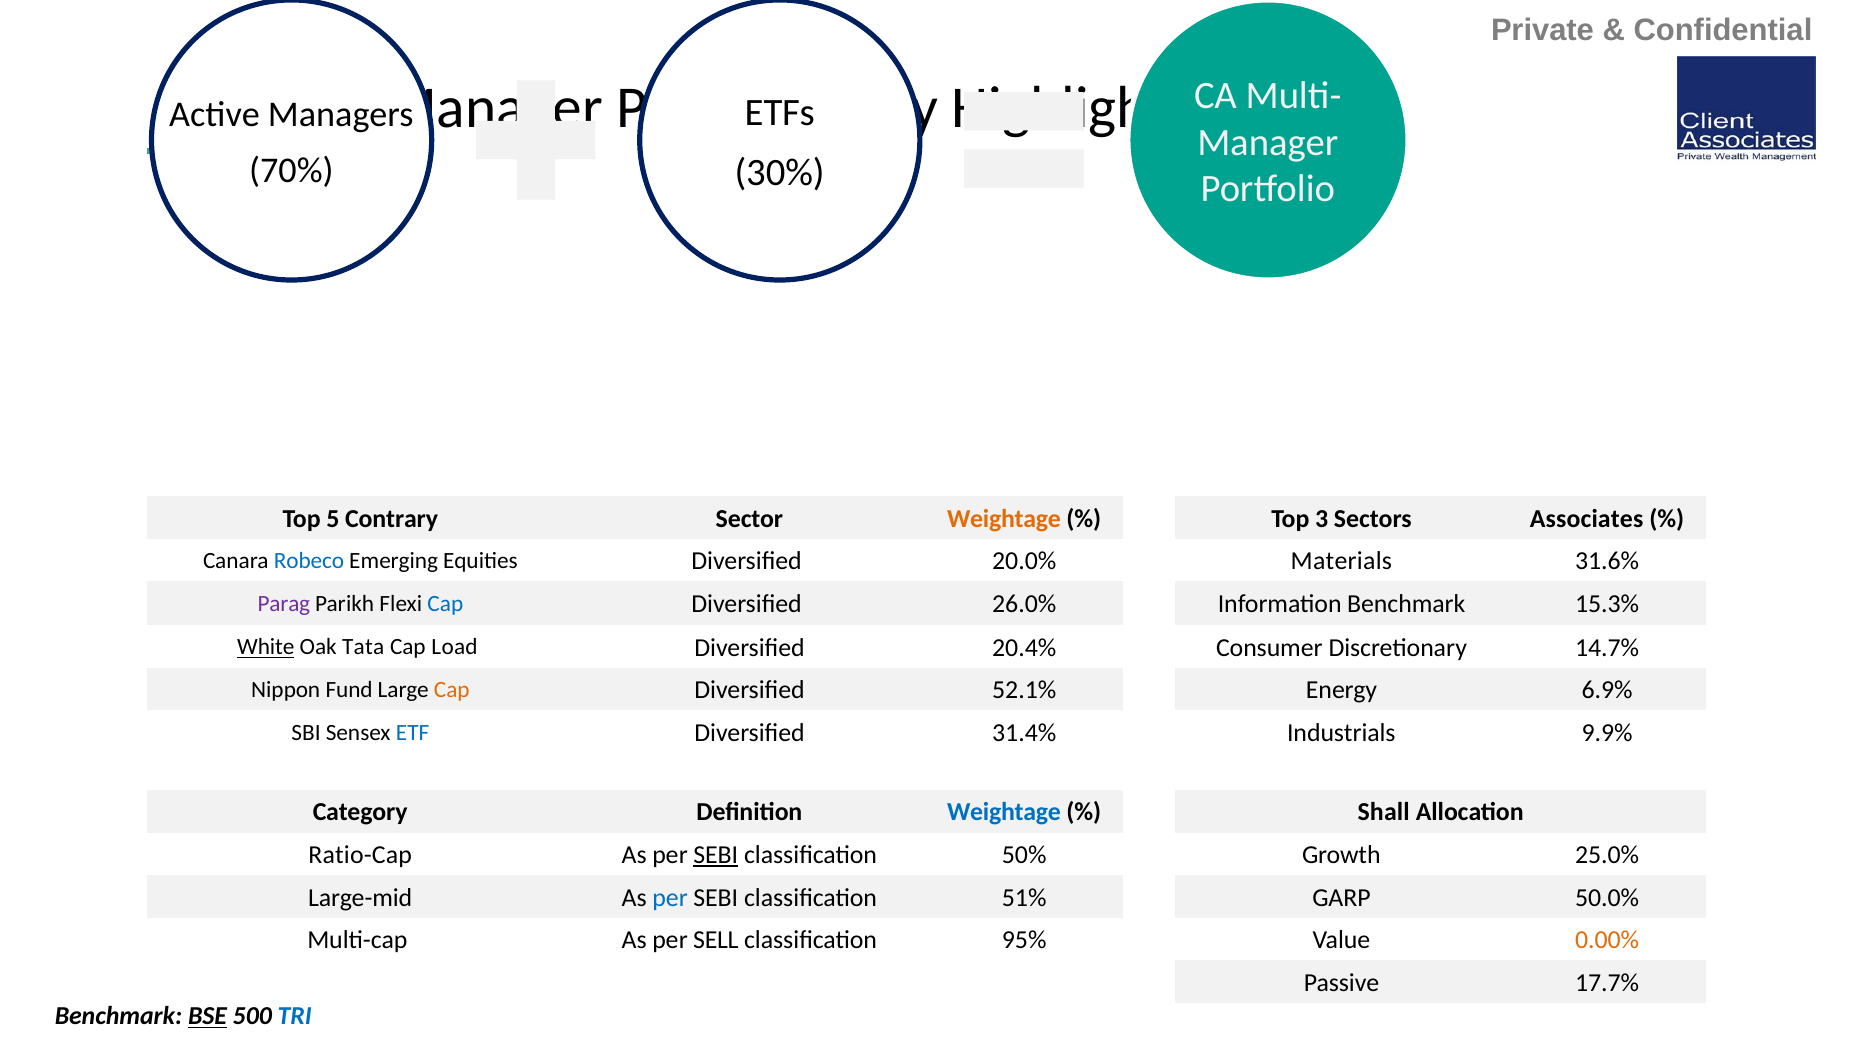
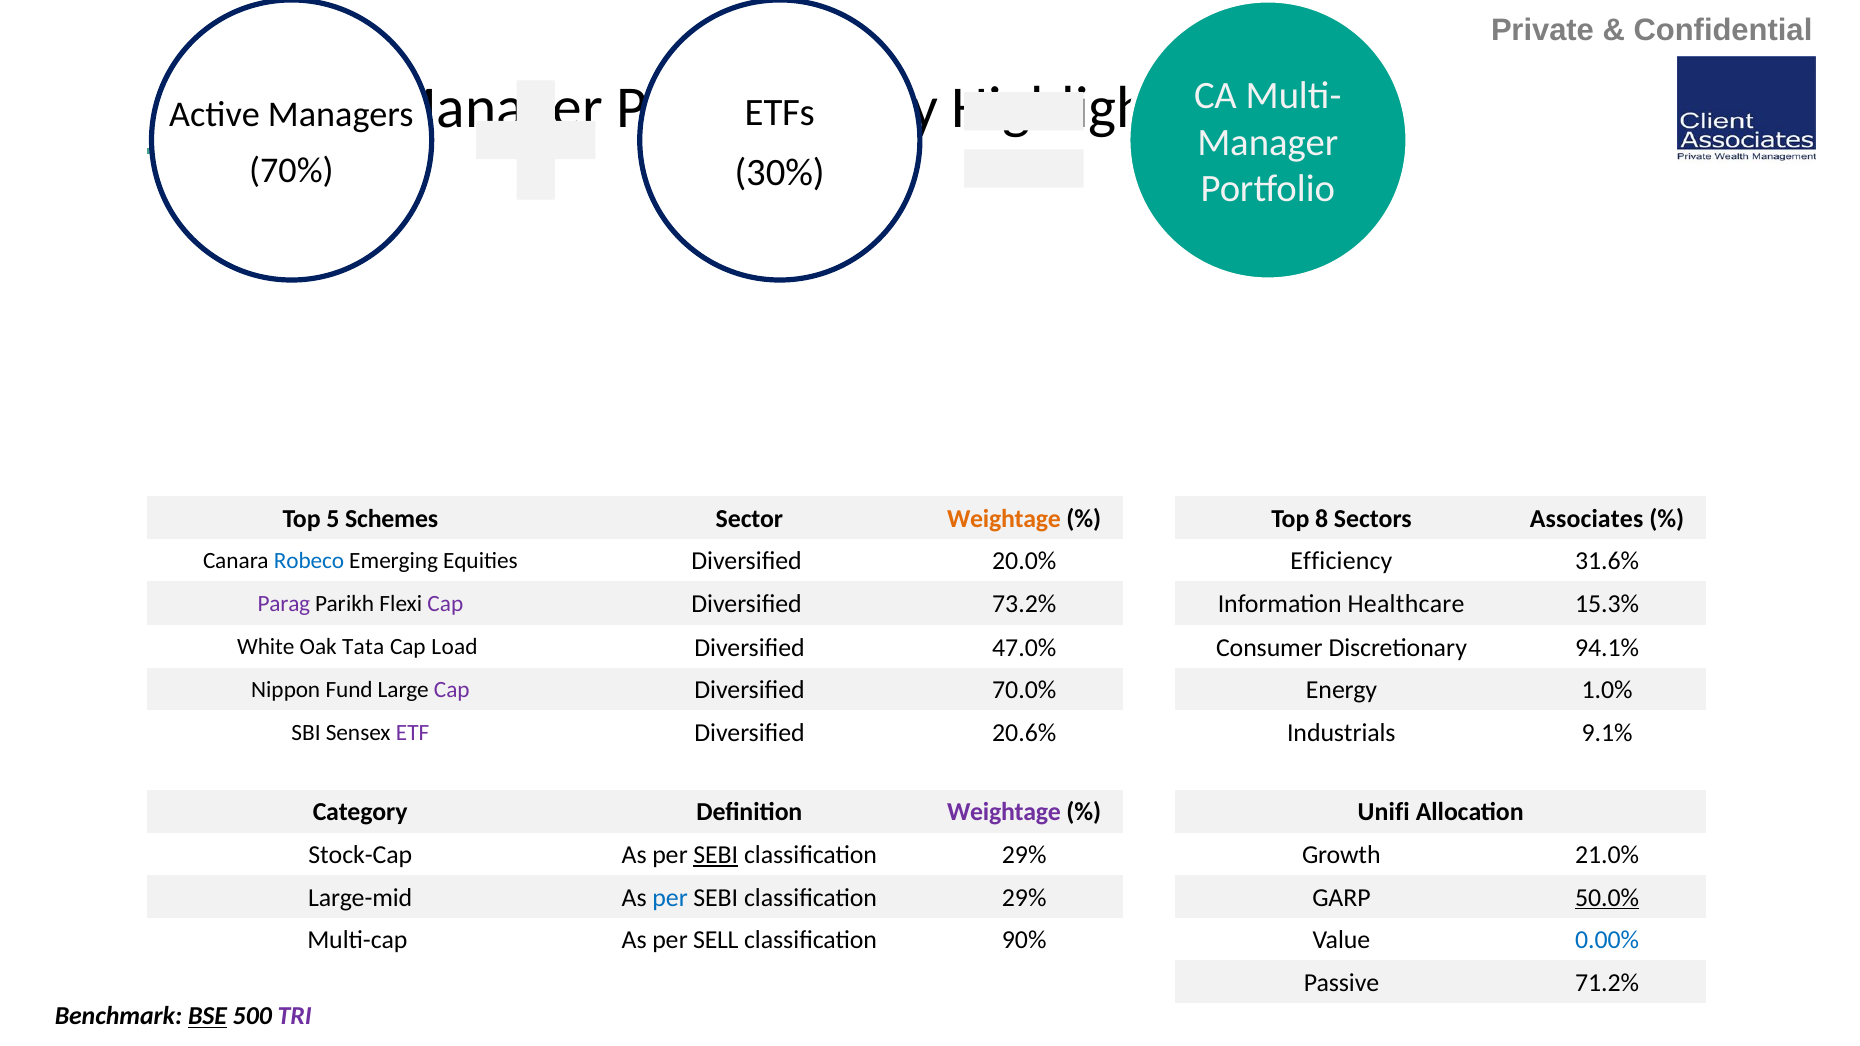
Contrary: Contrary -> Schemes (392, 519)
3: 3 -> 8 (1322, 519)
Materials: Materials -> Efficiency (1341, 561)
Cap colour: blue -> purple (445, 604)
26.0%: 26.0% -> 73.2% (1024, 605)
Information Benchmark: Benchmark -> Healthcare (1406, 604)
White underline: present -> none (266, 647)
20.4%: 20.4% -> 47.0% (1024, 648)
14.7%: 14.7% -> 94.1% (1607, 648)
Cap colour: orange -> purple (452, 690)
52.1%: 52.1% -> 70.0% (1024, 691)
6.9%: 6.9% -> 1.0% (1607, 690)
ETF colour: blue -> purple (413, 733)
31.4%: 31.4% -> 20.6% (1024, 733)
9.9%: 9.9% -> 9.1% (1607, 733)
Weightage colour: blue -> purple (1004, 813)
Shall: Shall -> Unifi (1384, 813)
Ratio-Cap: Ratio-Cap -> Stock-Cap (360, 855)
50%: 50% -> 29% (1024, 855)
25.0%: 25.0% -> 21.0% (1607, 855)
51%: 51% -> 29% (1024, 898)
50.0% underline: none -> present (1607, 898)
95%: 95% -> 90% (1024, 940)
0.00% colour: orange -> blue (1607, 940)
17.7%: 17.7% -> 71.2% (1607, 983)
TRI colour: blue -> purple (295, 1017)
